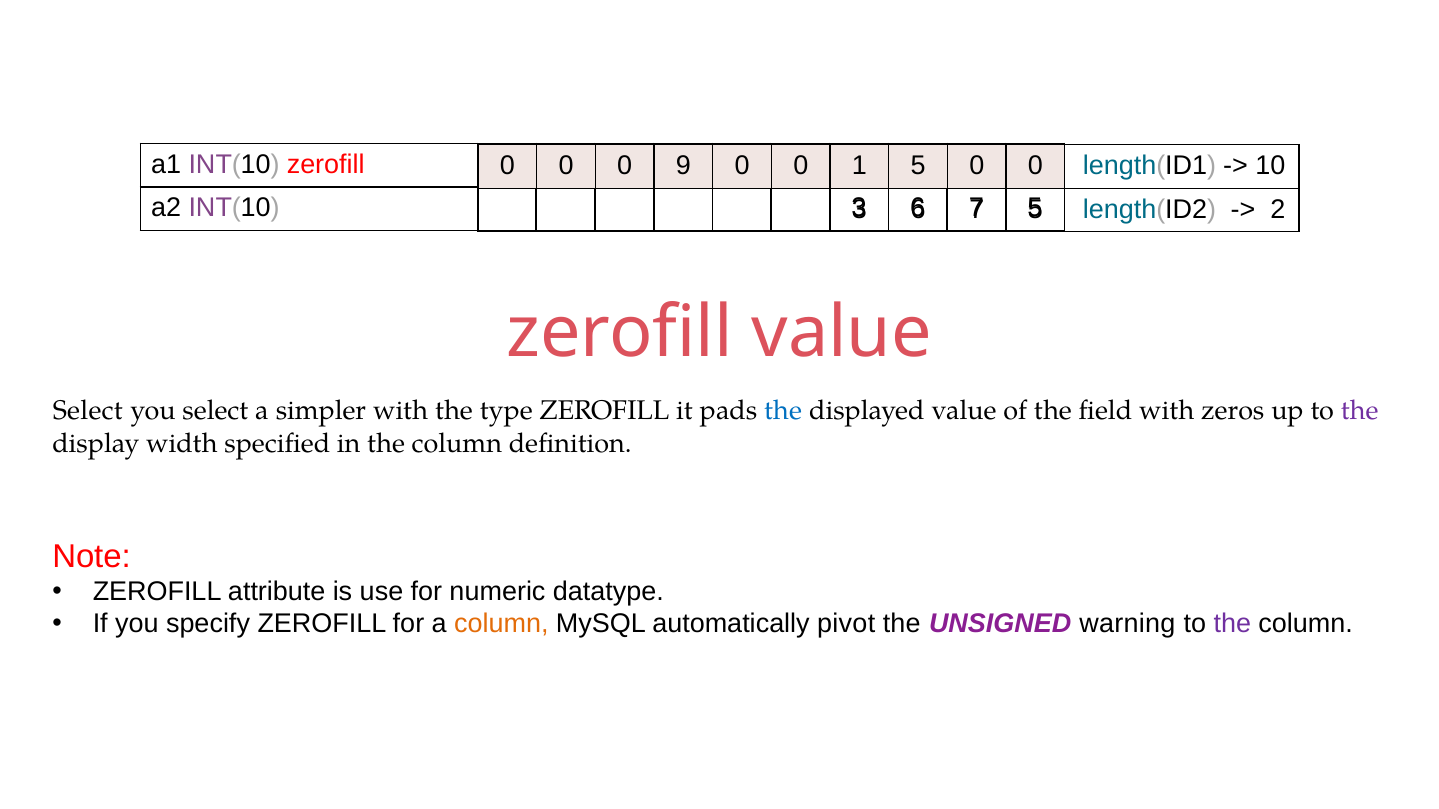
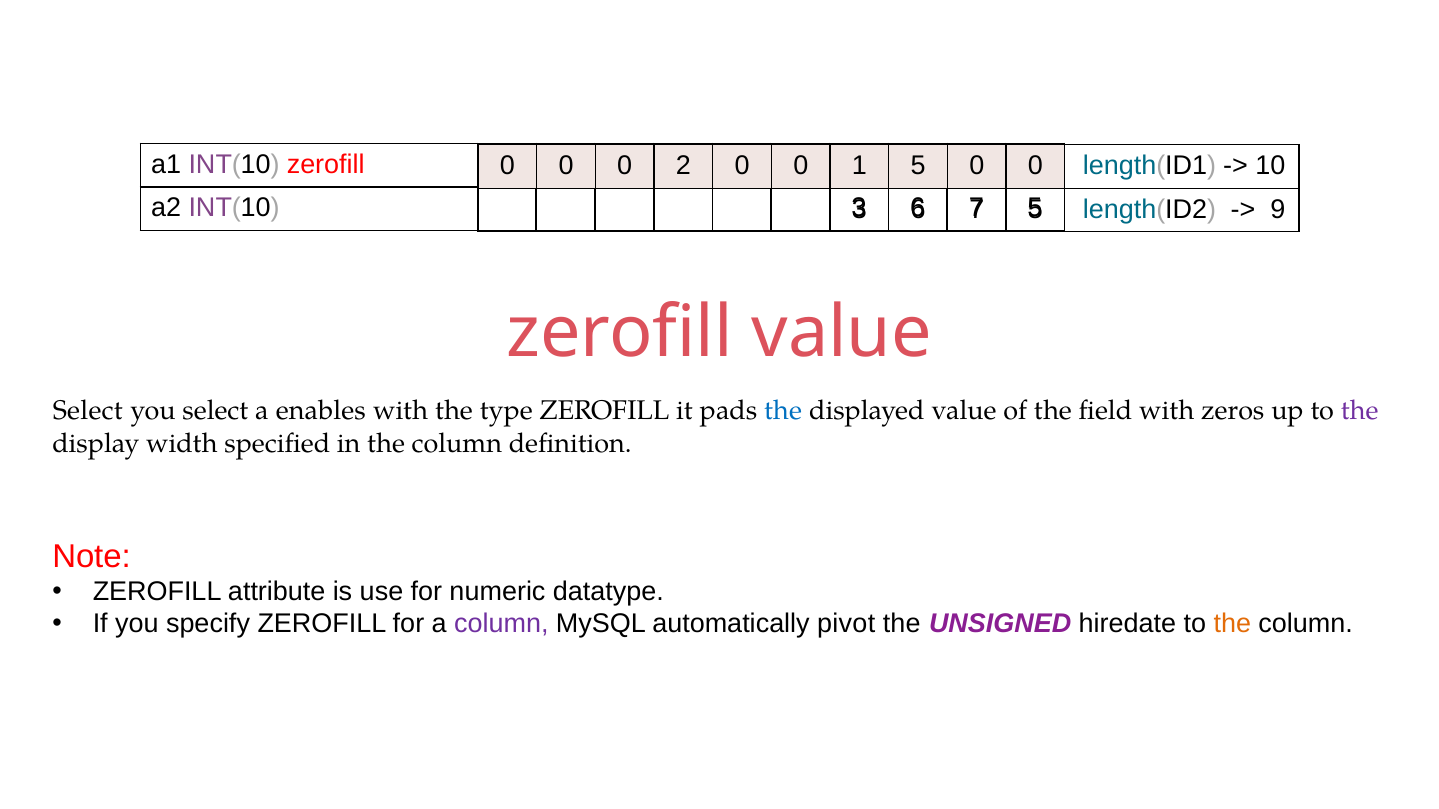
9: 9 -> 2 (683, 166)
2: 2 -> 9 (1278, 209)
simpler: simpler -> enables (321, 411)
column colour: orange -> purple (501, 624)
warning: warning -> hiredate (1127, 624)
the colour: purple -> orange (1232, 624)
